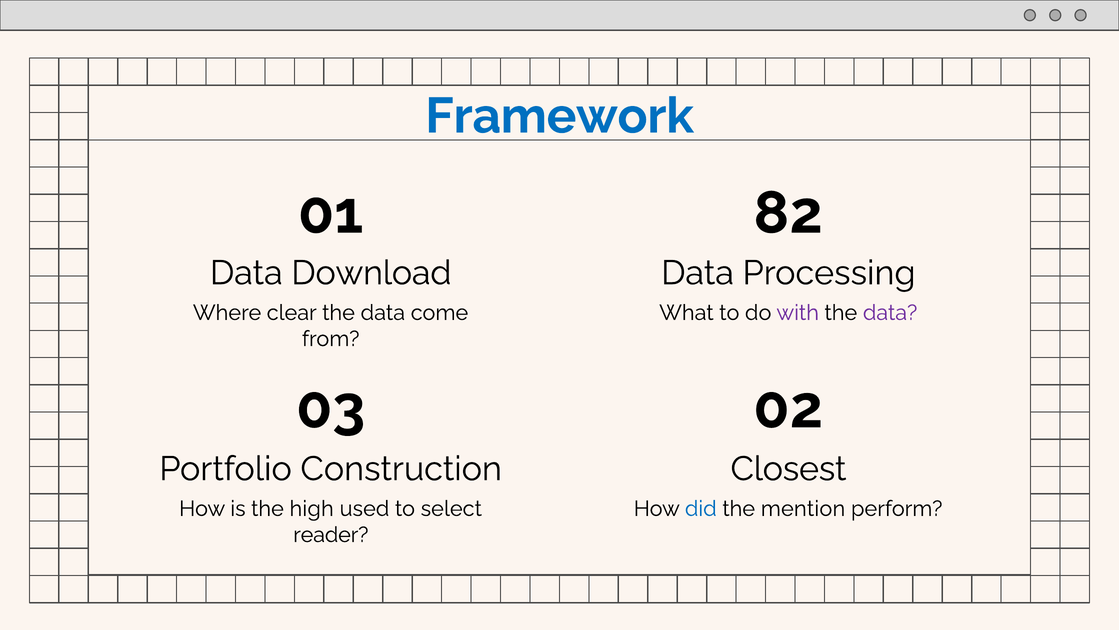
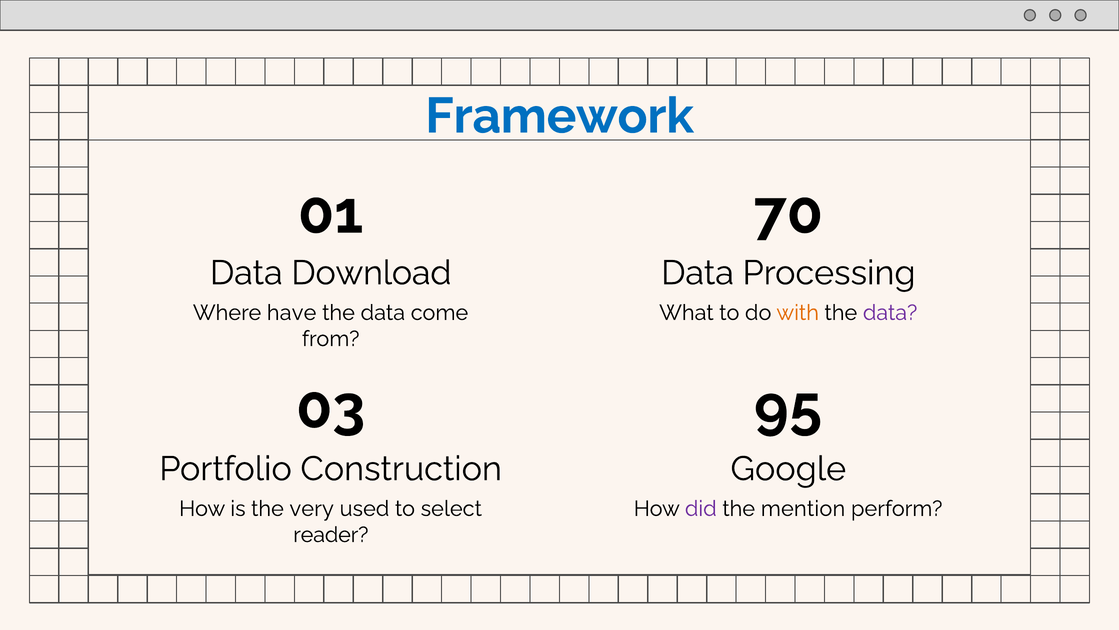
82: 82 -> 70 (788, 213)
clear: clear -> have (292, 312)
with colour: purple -> orange (798, 312)
02: 02 -> 95 (788, 407)
Closest: Closest -> Google (788, 469)
high: high -> very (312, 508)
did colour: blue -> purple (701, 508)
